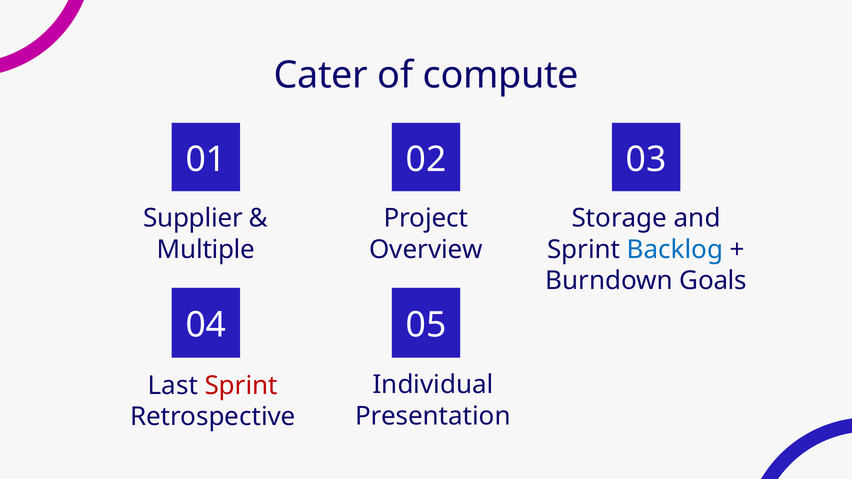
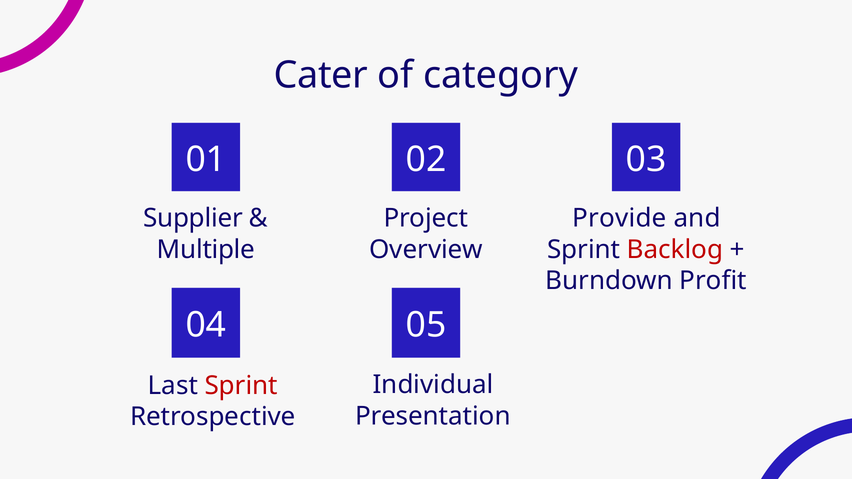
compute: compute -> category (501, 75)
Storage: Storage -> Provide (619, 218)
Backlog colour: blue -> red (675, 250)
Goals: Goals -> Profit (713, 281)
